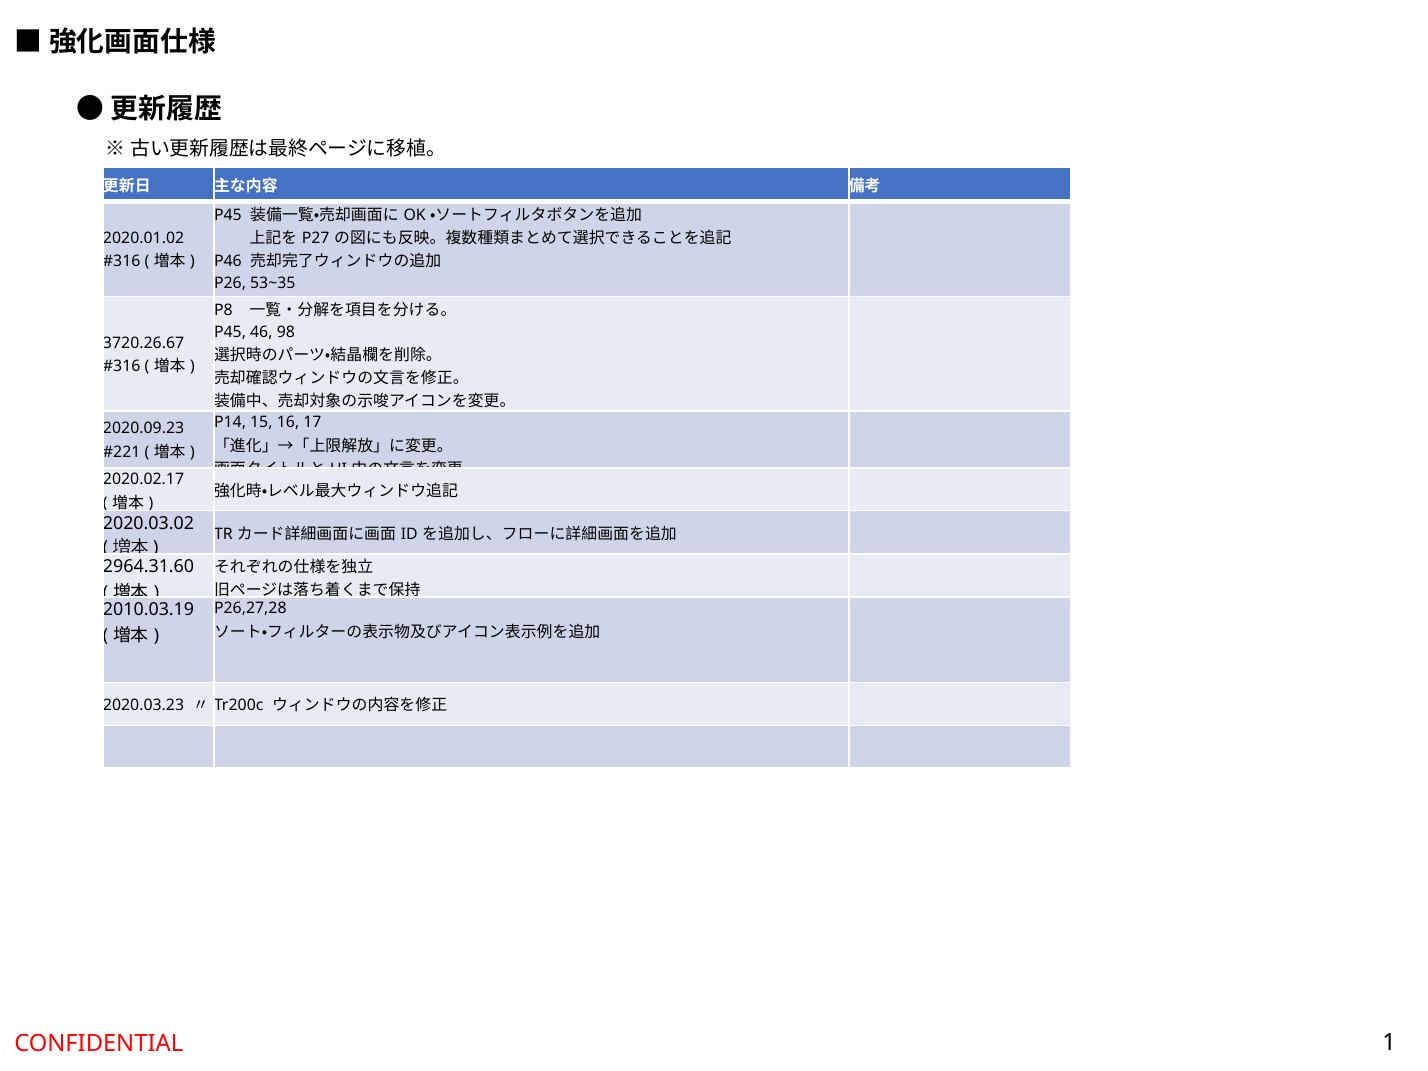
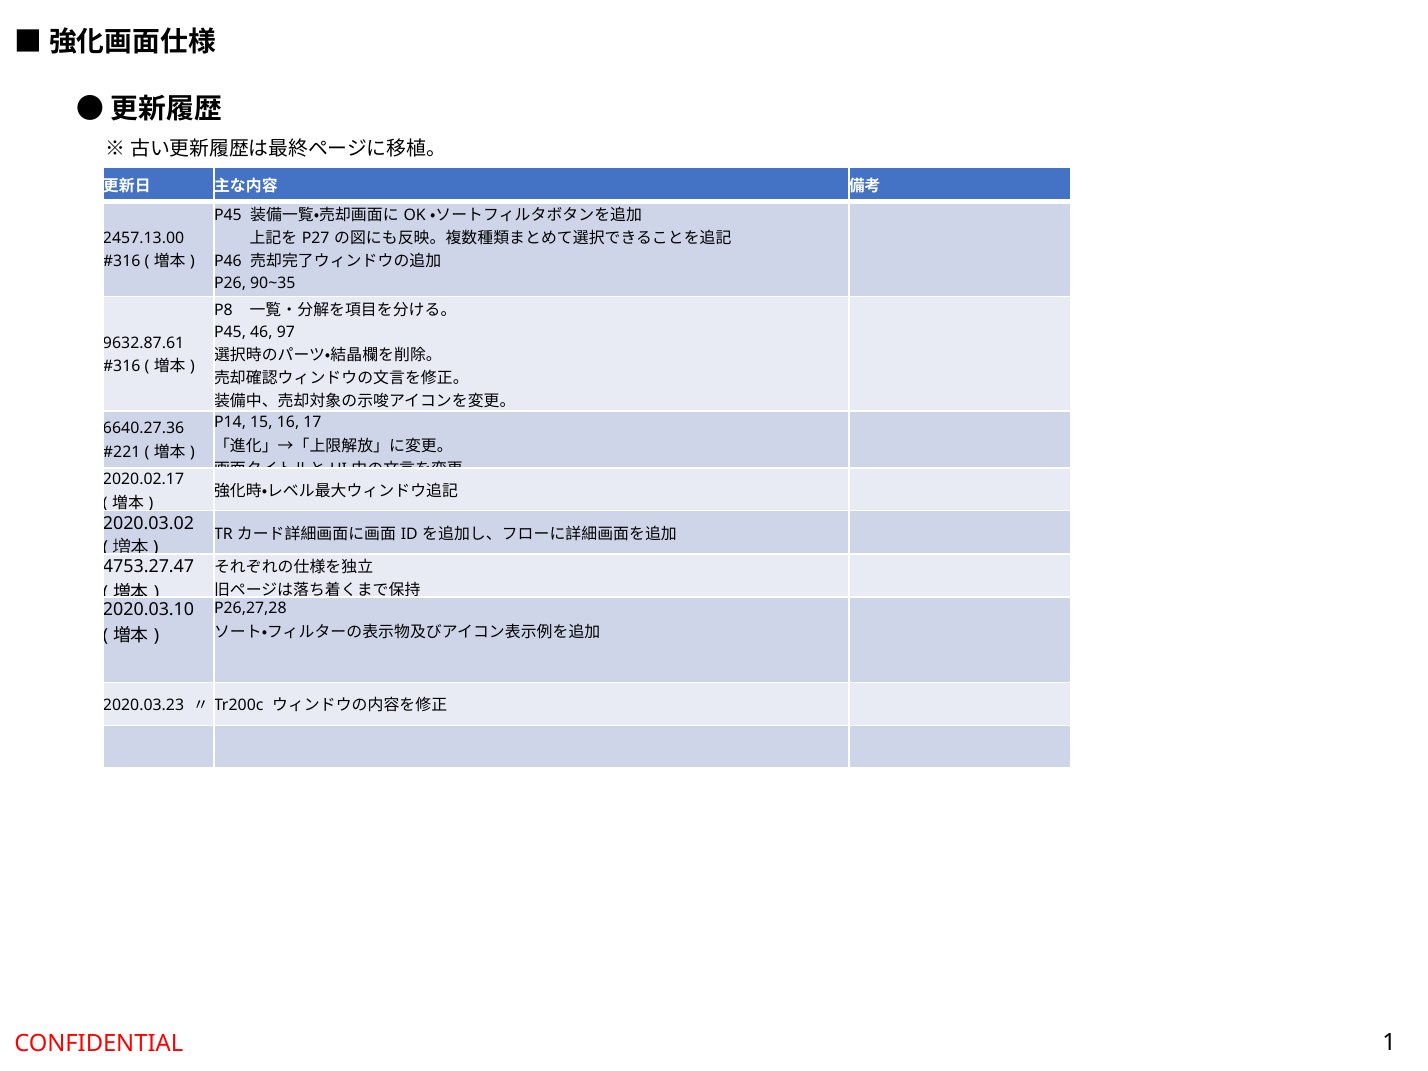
2020.01.02: 2020.01.02 -> 2457.13.00 (144, 238)
53~35: 53~35 -> 90~35 (273, 283)
98: 98 -> 97 (286, 332)
3720.26.67: 3720.26.67 -> 9632.87.61 (144, 343)
2020.09.23: 2020.09.23 -> 6640.27.36 (144, 429)
2964.31.60: 2964.31.60 -> 4753.27.47 (149, 567)
2010.03.19: 2010.03.19 -> 2020.03.10 (149, 610)
